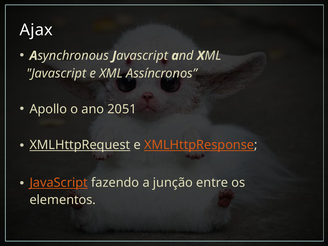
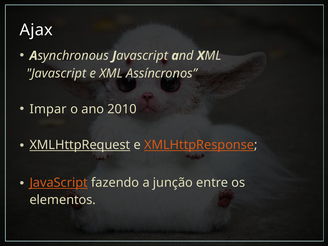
Apollo: Apollo -> Impar (48, 109)
2051: 2051 -> 2010 (122, 109)
